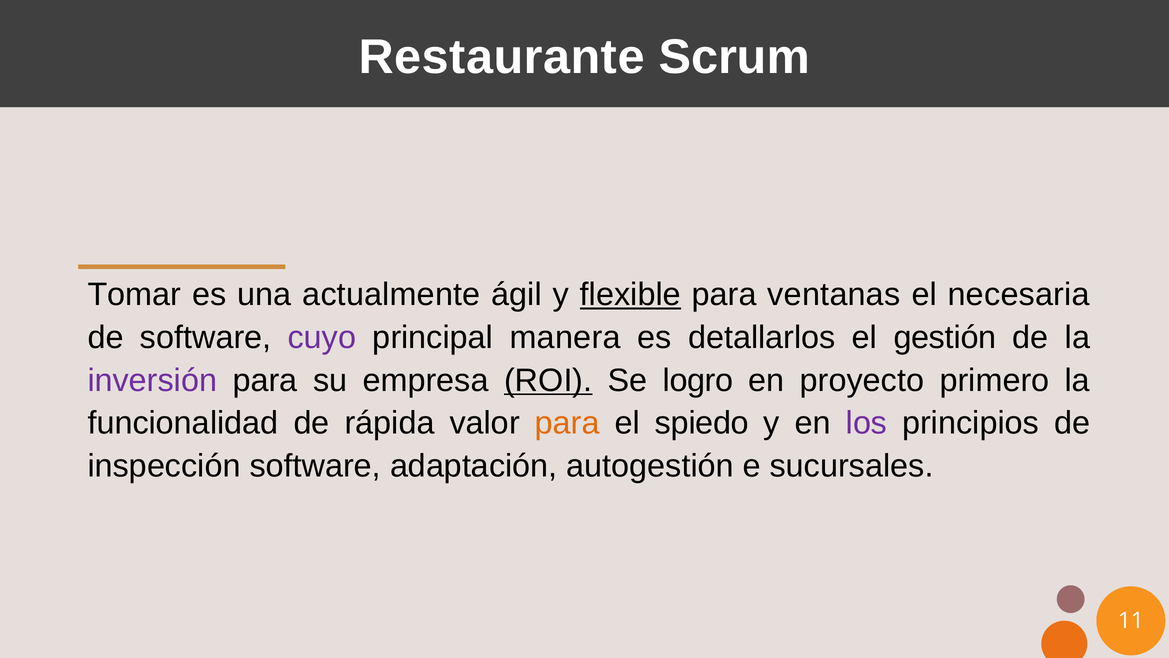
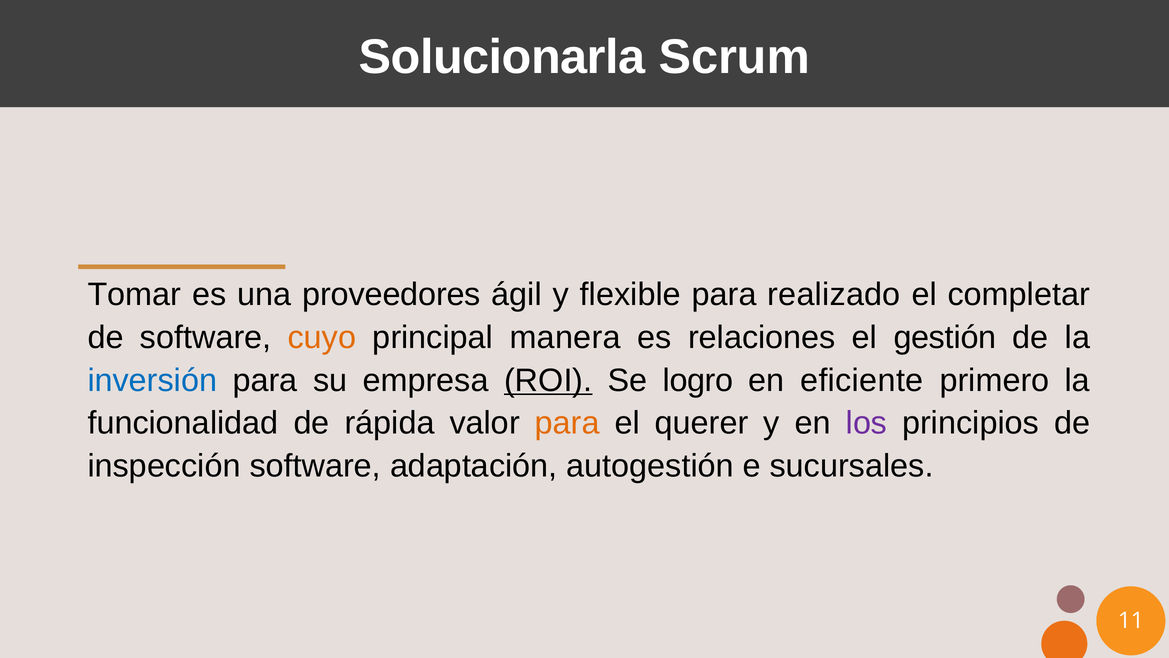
Restaurante: Restaurante -> Solucionarla (502, 57)
actualmente: actualmente -> proveedores (392, 294)
flexible underline: present -> none (630, 294)
ventanas: ventanas -> realizado (834, 294)
necesaria: necesaria -> completar (1019, 294)
cuyo colour: purple -> orange (322, 337)
detallarlos: detallarlos -> relaciones (762, 337)
inversión colour: purple -> blue (152, 380)
proyecto: proyecto -> eficiente (862, 380)
spiedo: spiedo -> querer (702, 423)
